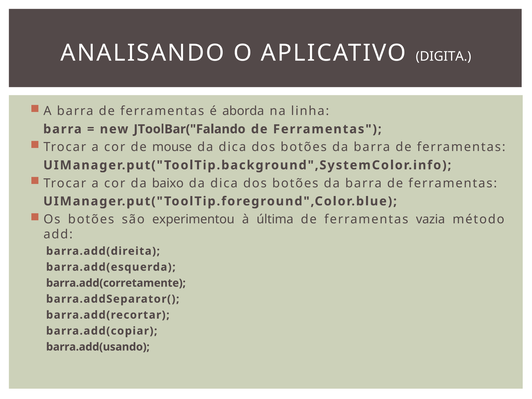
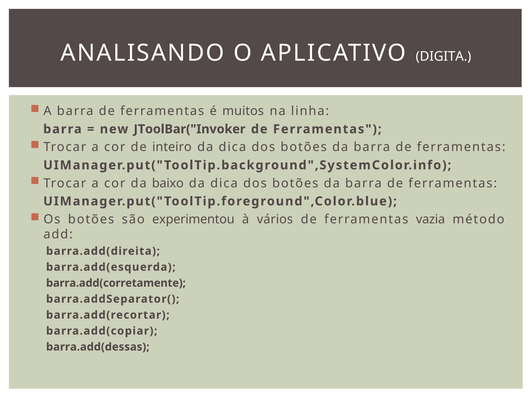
aborda: aborda -> muitos (243, 111)
JToolBar("Falando: JToolBar("Falando -> JToolBar("Invoker (190, 129)
mouse: mouse -> inteiro (172, 147)
última: última -> vários (275, 219)
barra.add(usando: barra.add(usando -> barra.add(dessas (98, 347)
